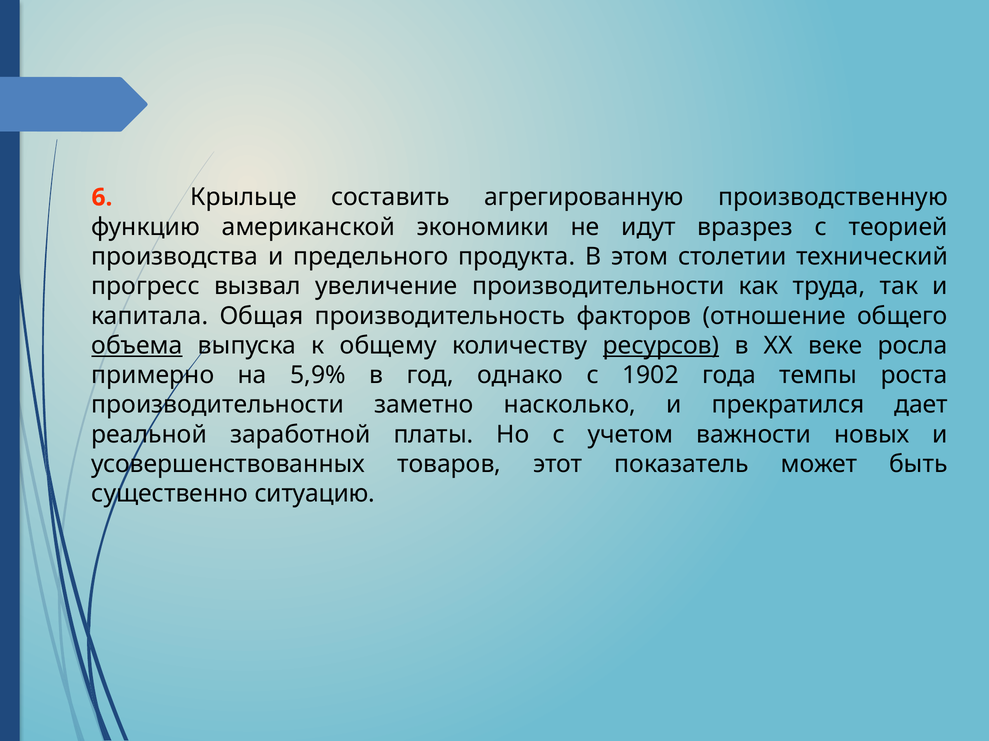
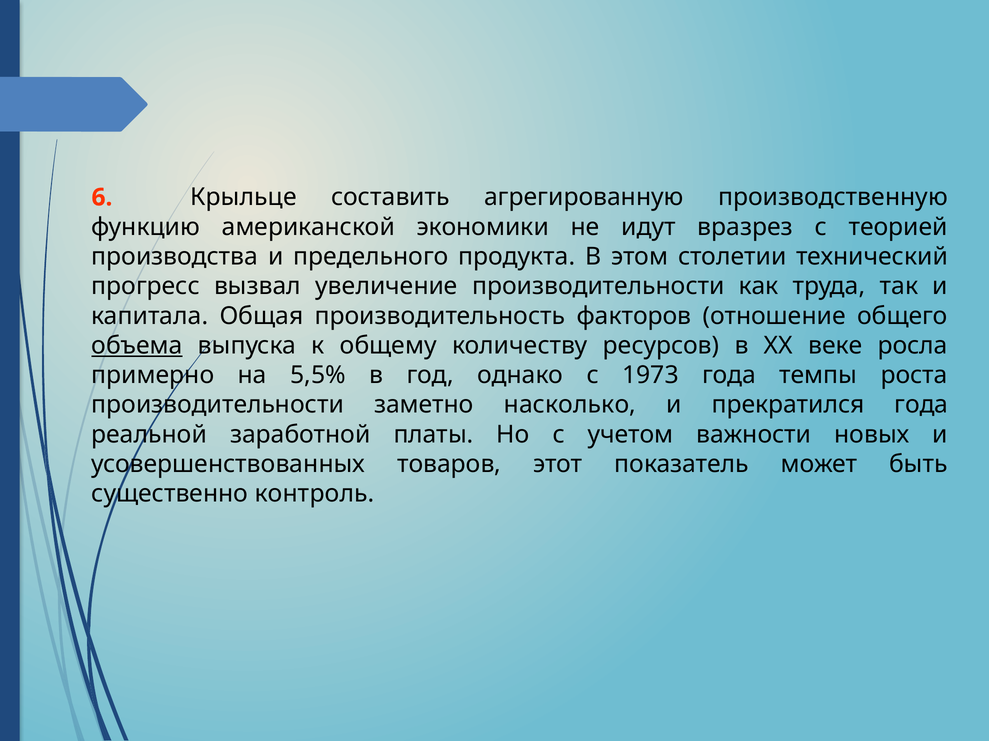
ресурсов underline: present -> none (661, 346)
5,9%: 5,9% -> 5,5% (318, 376)
1902: 1902 -> 1973 (650, 376)
прекратился дает: дает -> года (921, 405)
ситуацию: ситуацию -> контроль (314, 494)
